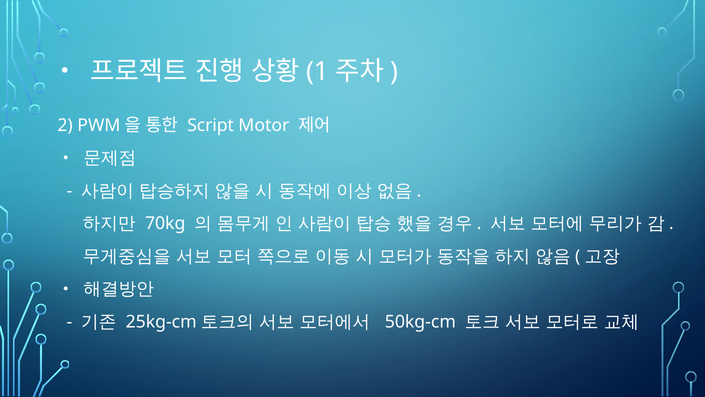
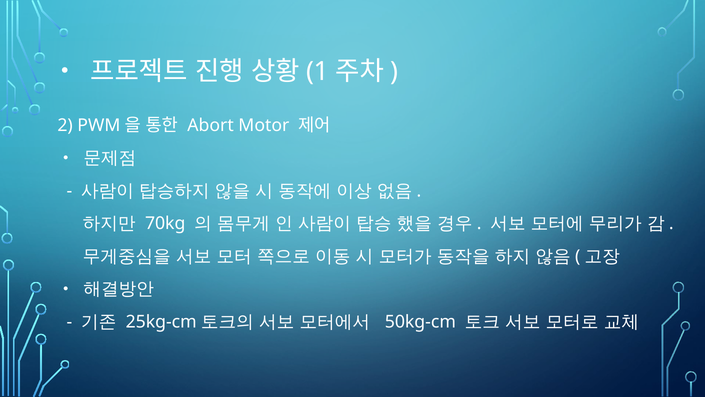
Script: Script -> Abort (211, 125)
